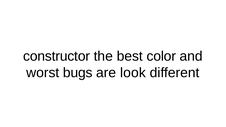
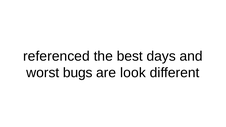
constructor: constructor -> referenced (56, 56)
color: color -> days (161, 56)
